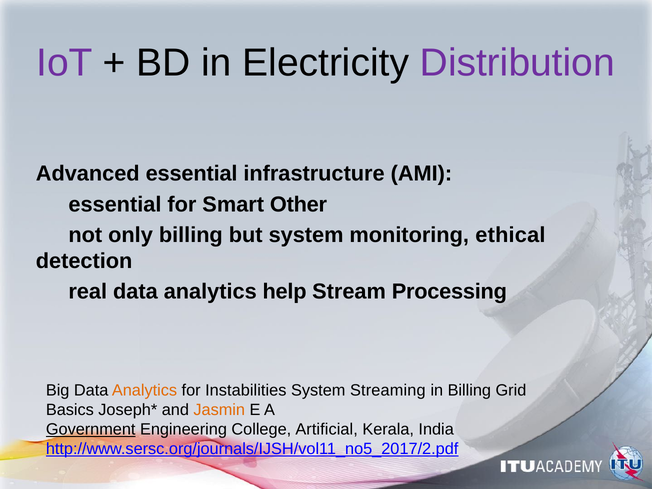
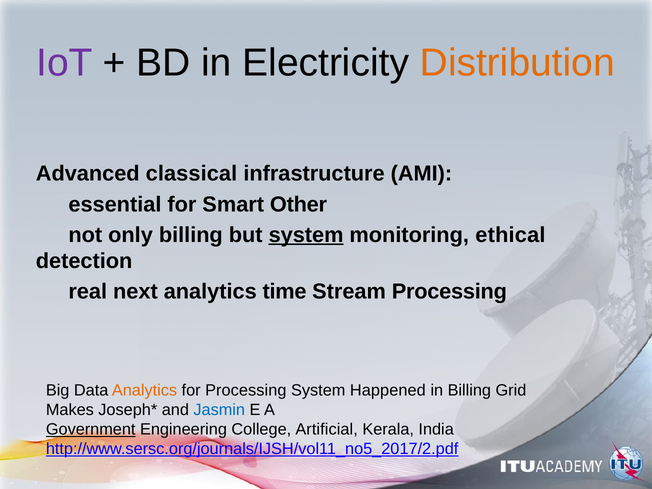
Distribution colour: purple -> orange (517, 63)
Advanced essential: essential -> classical (191, 174)
system underline: none -> present (306, 235)
real data: data -> next (135, 292)
help: help -> time (285, 292)
for Instabilities: Instabilities -> Processing (246, 390)
Streaming: Streaming -> Happened (388, 390)
Basics: Basics -> Makes (70, 410)
Jasmin colour: orange -> blue (219, 410)
